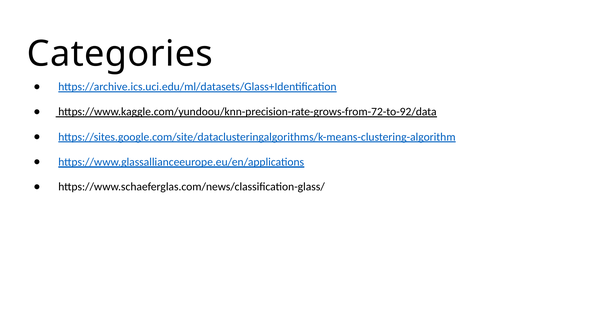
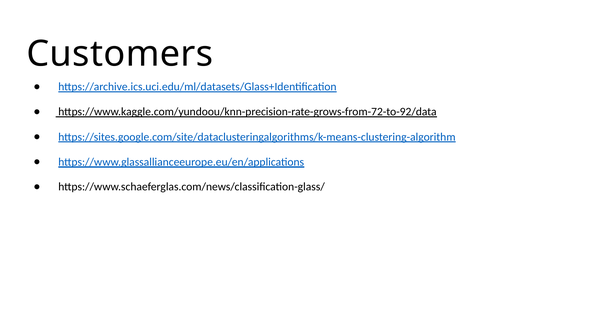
Categories: Categories -> Customers (120, 54)
